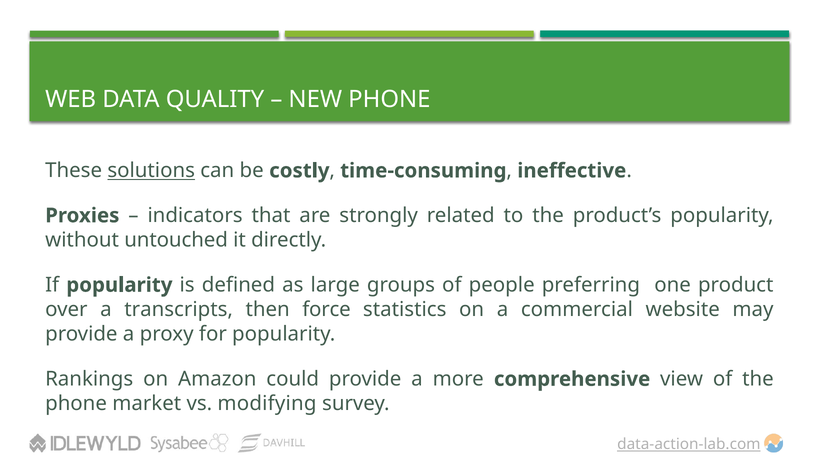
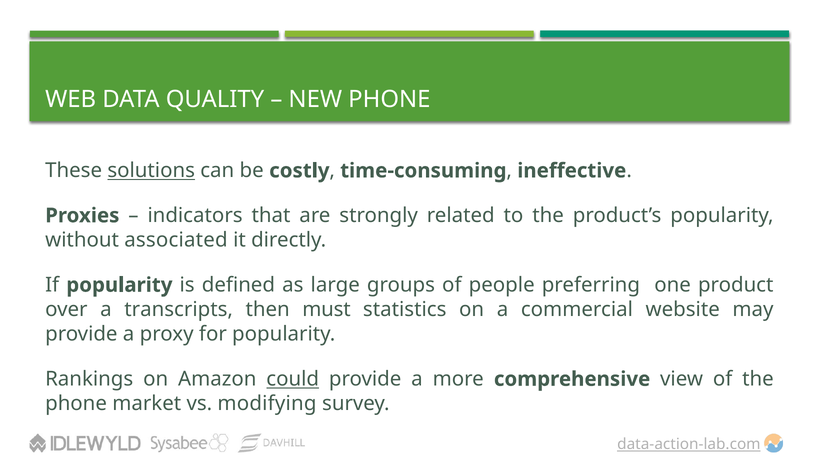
untouched: untouched -> associated (176, 240)
force: force -> must (326, 309)
could underline: none -> present (293, 379)
